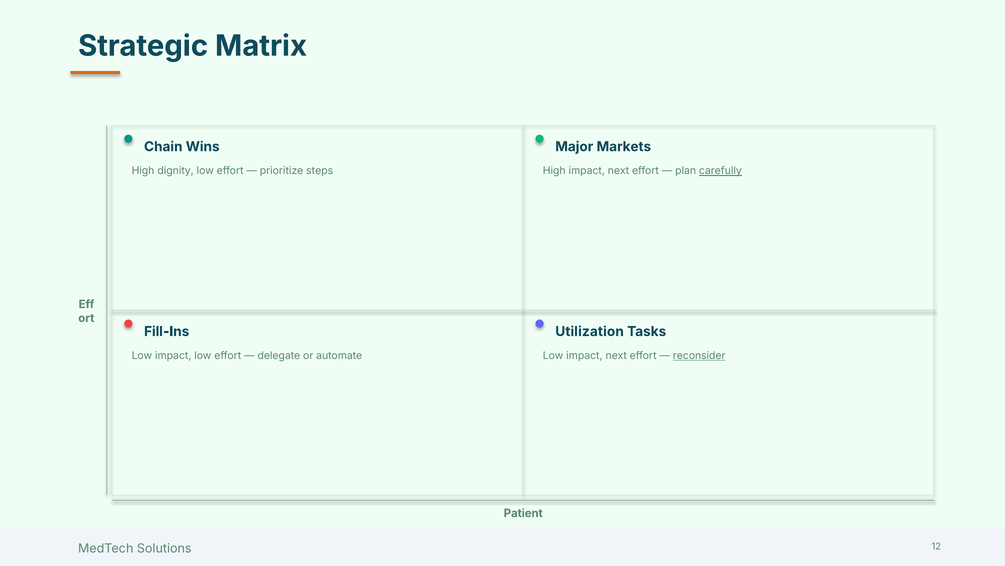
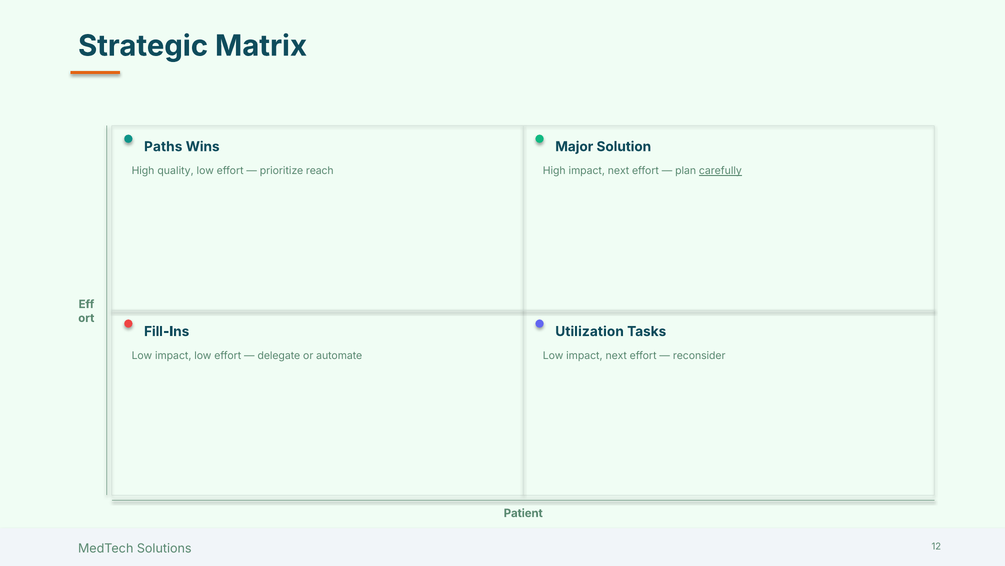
Chain: Chain -> Paths (163, 146)
Markets: Markets -> Solution (624, 146)
dignity: dignity -> quality (176, 171)
steps: steps -> reach (320, 171)
reconsider underline: present -> none (699, 355)
